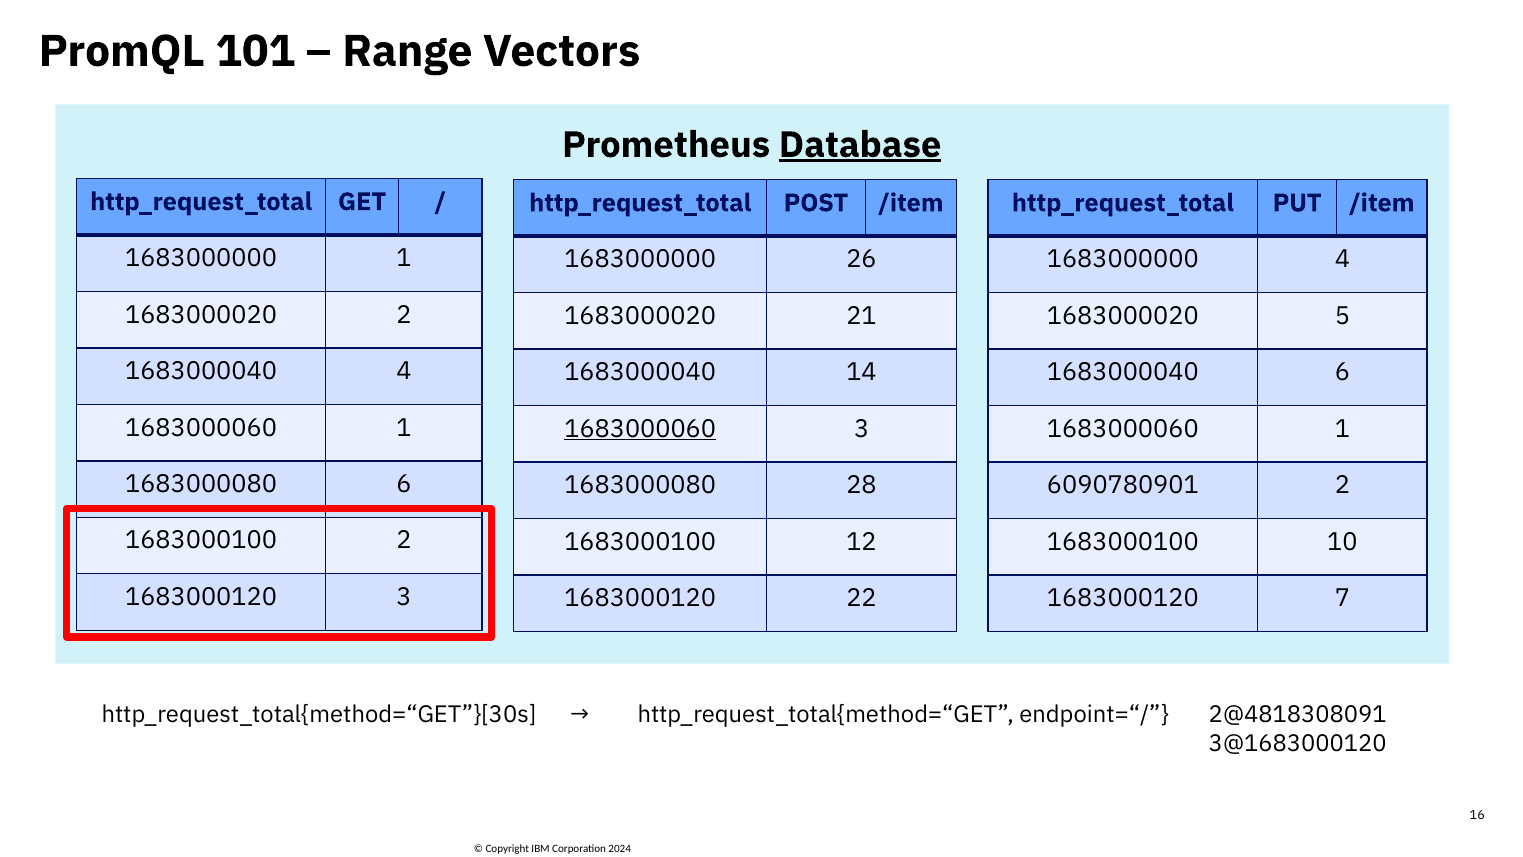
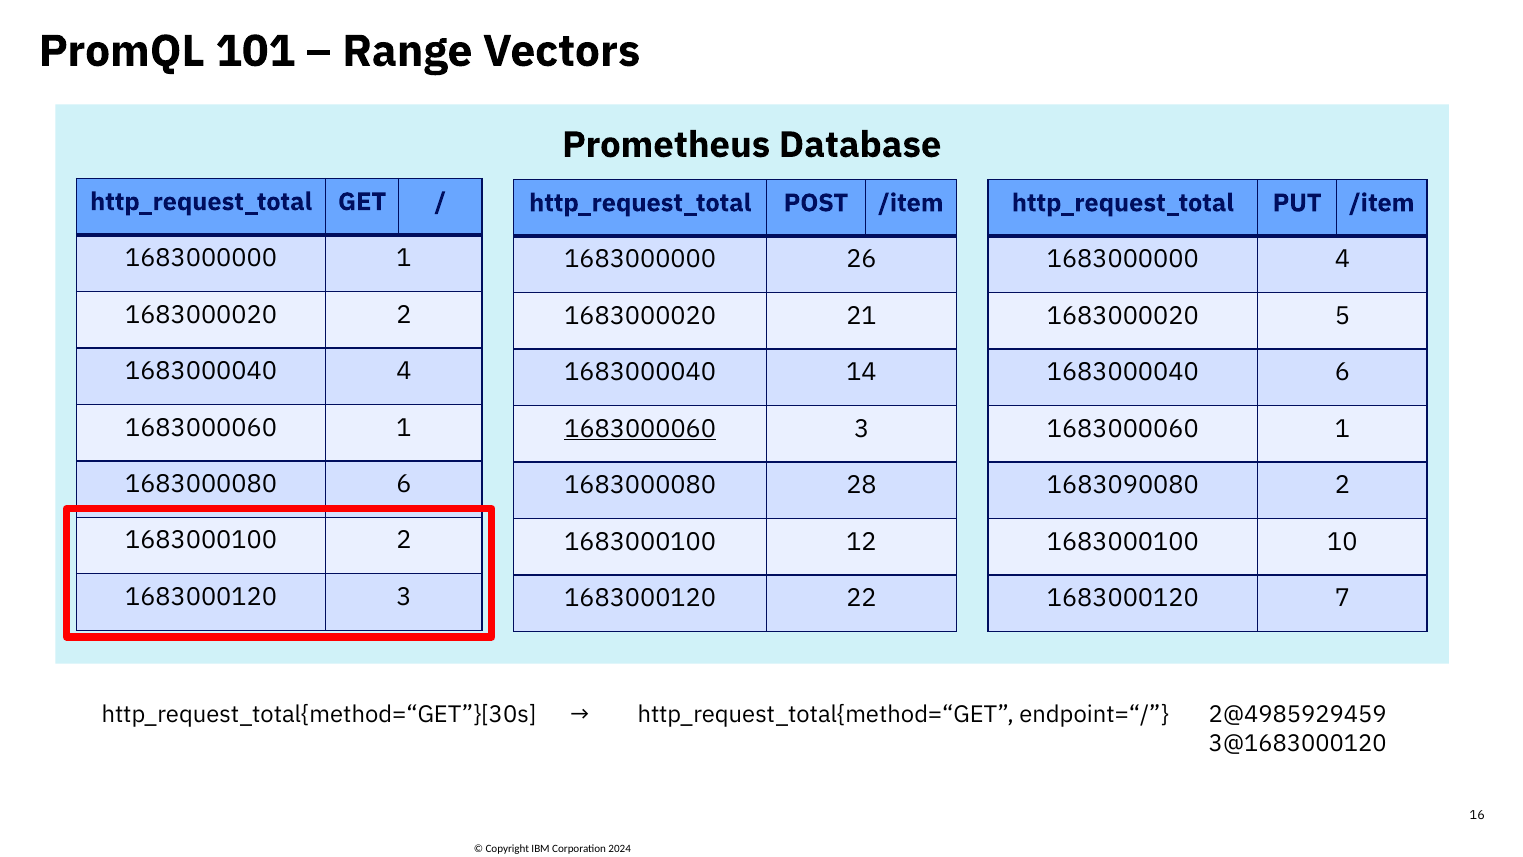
Database underline: present -> none (860, 145)
6090780901: 6090780901 -> 1683090080 (1123, 485)
2@4818308091: 2@4818308091 -> 2@4985929459 (1298, 714)
